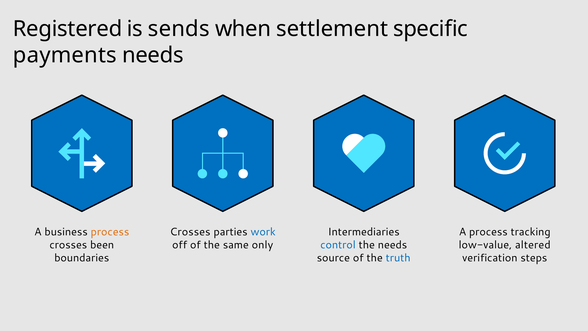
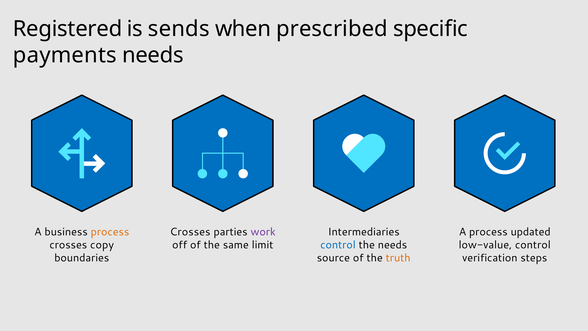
settlement: settlement -> prescribed (332, 29)
work colour: blue -> purple (263, 232)
tracking: tracking -> updated (531, 232)
been: been -> copy (102, 245)
only: only -> limit (263, 245)
low-value altered: altered -> control (533, 245)
truth colour: blue -> orange (398, 258)
